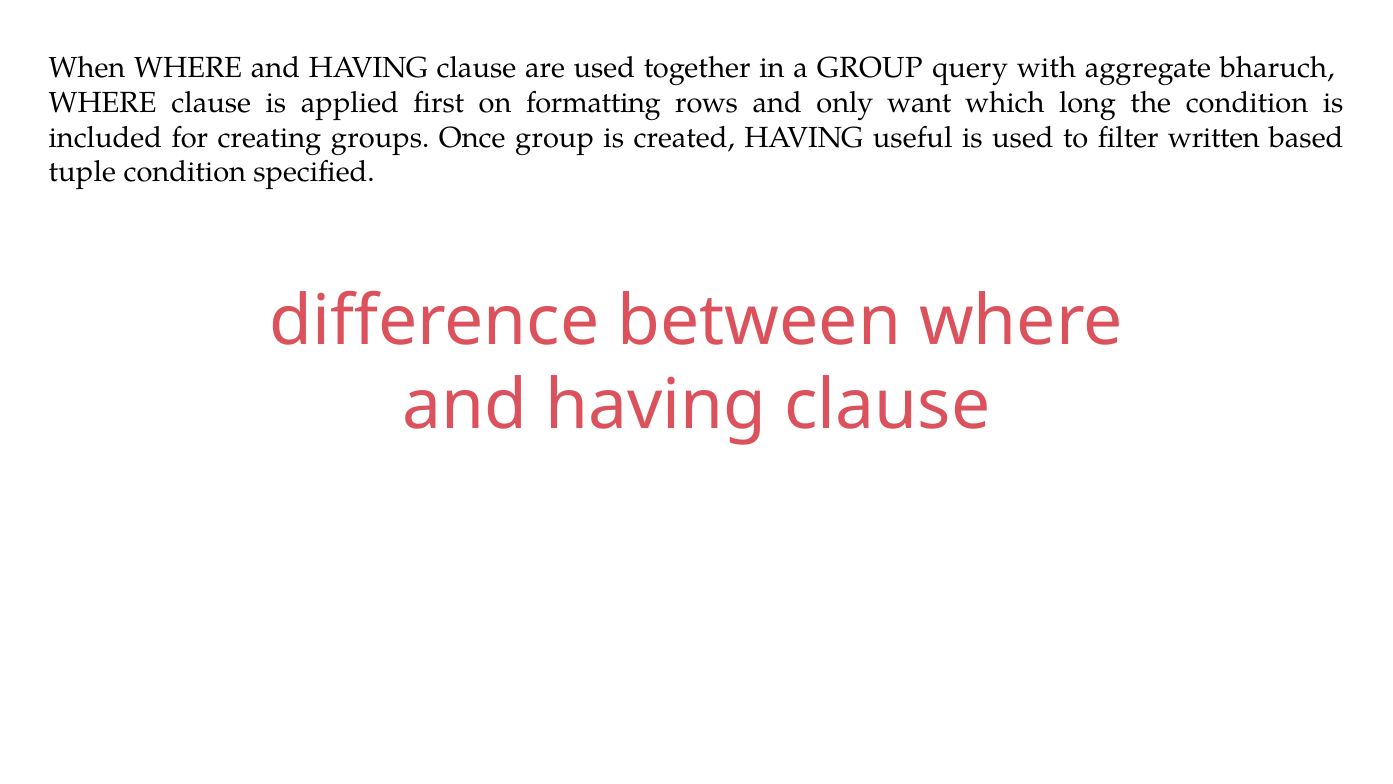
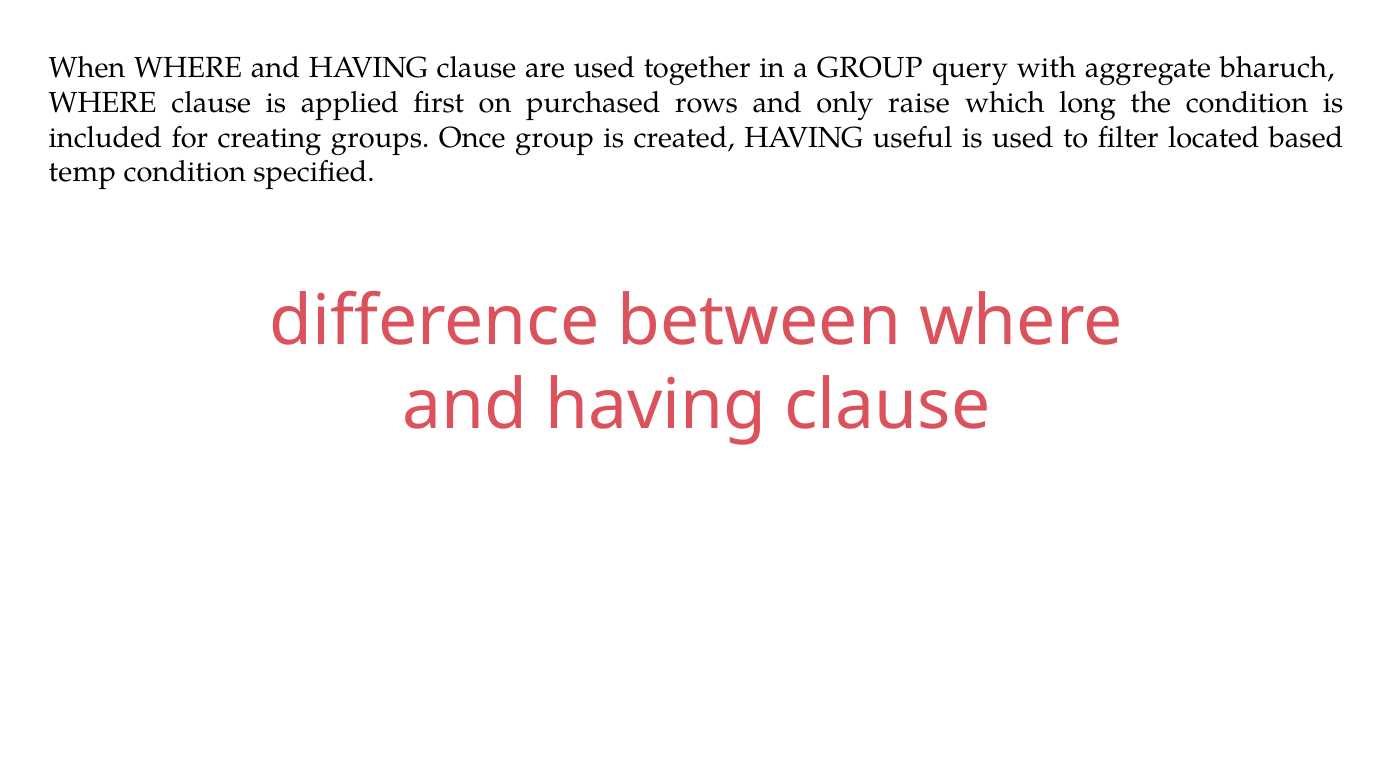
formatting: formatting -> purchased (593, 103)
want: want -> raise (919, 103)
written: written -> located (1214, 137)
tuple: tuple -> temp (82, 172)
